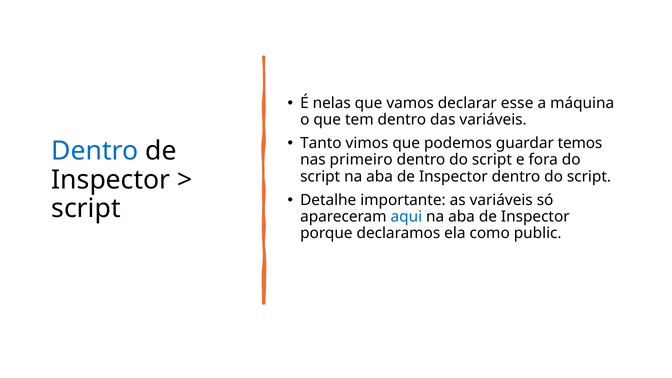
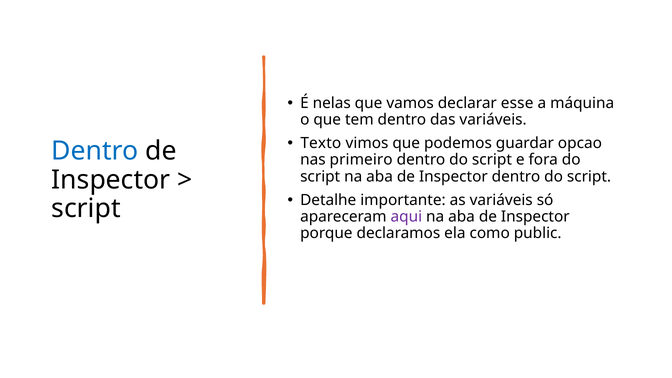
Tanto: Tanto -> Texto (321, 143)
temos: temos -> opcao (580, 143)
aqui colour: blue -> purple (406, 217)
